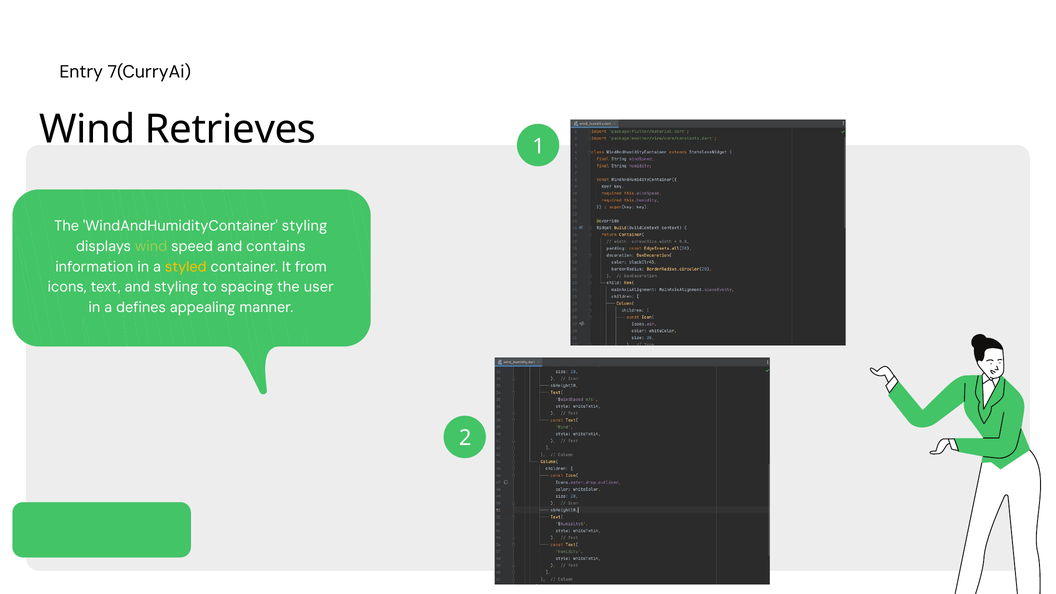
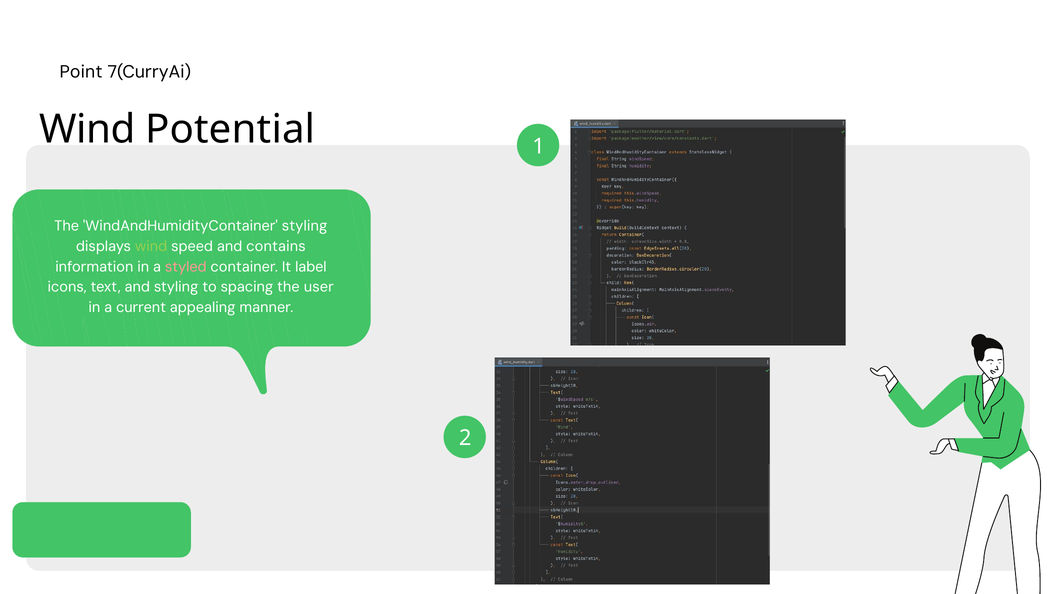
Entry: Entry -> Point (81, 72)
Retrieves: Retrieves -> Potential (230, 129)
styled colour: yellow -> pink (186, 267)
from: from -> label (311, 267)
defines: defines -> current (141, 307)
